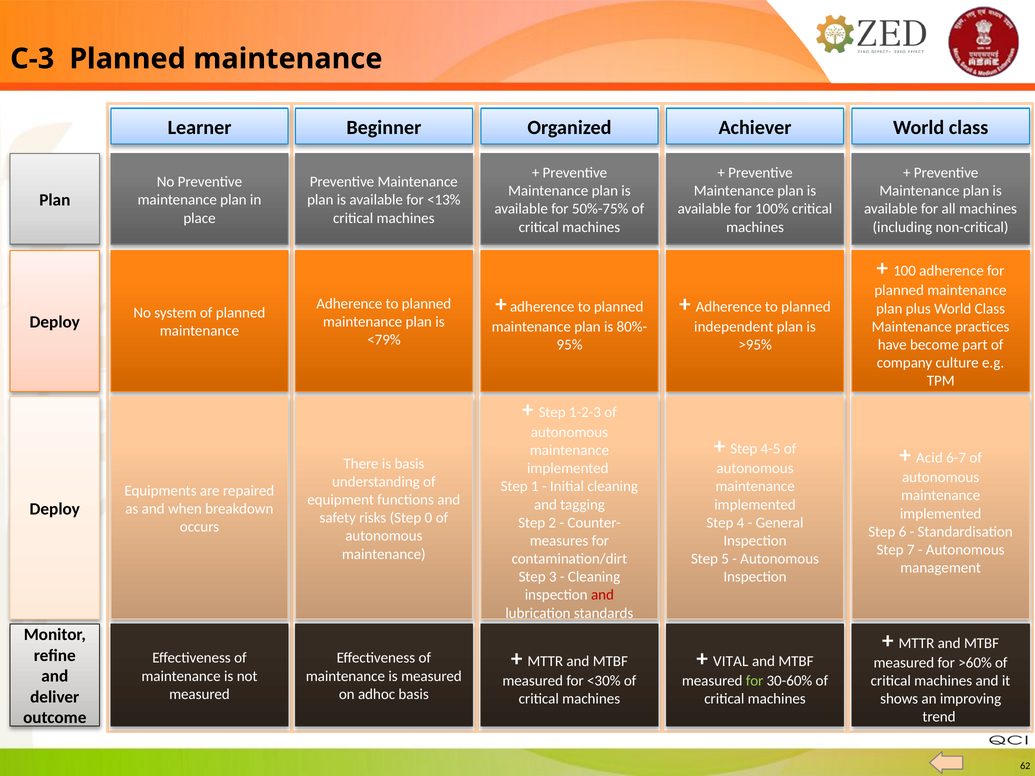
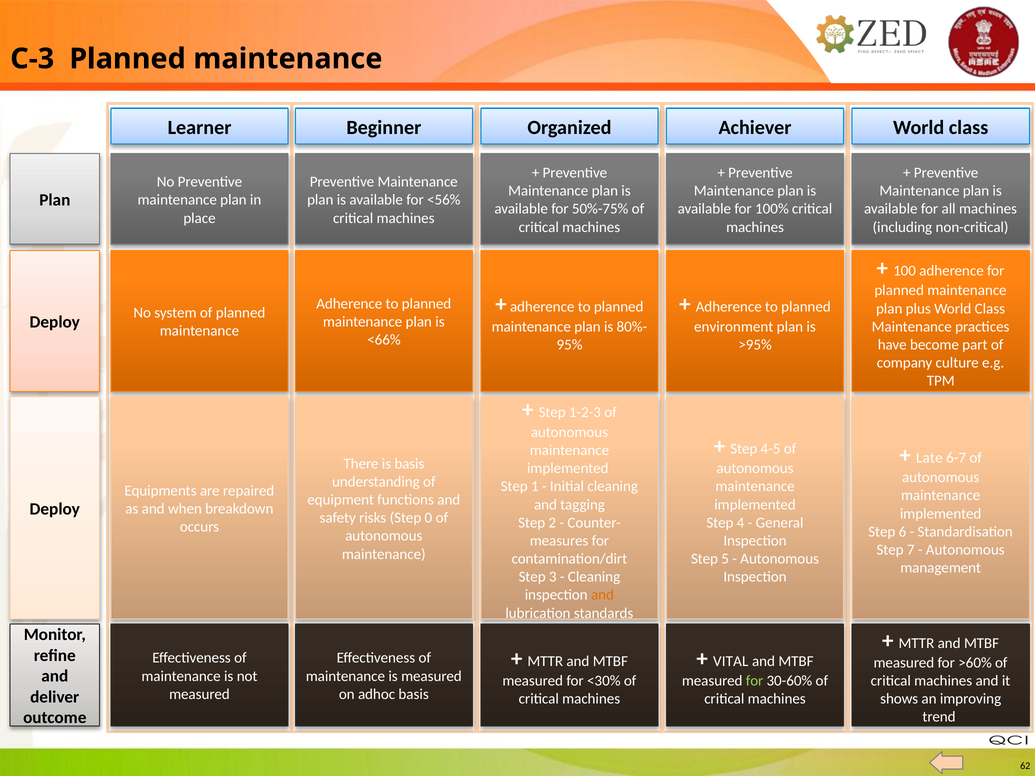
<13%: <13% -> <56% (444, 200)
independent: independent -> environment (734, 327)
<79%: <79% -> <66% (384, 340)
Acid: Acid -> Late (929, 458)
and colour: red -> orange (603, 595)
